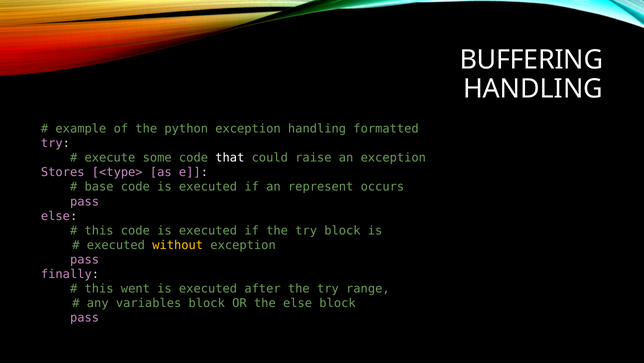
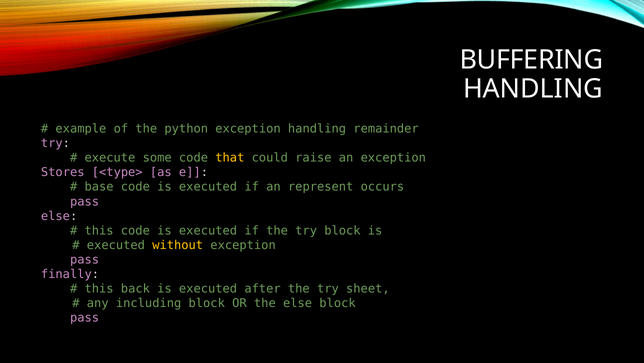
formatted: formatted -> remainder (386, 129)
that colour: white -> yellow (230, 158)
went: went -> back (135, 288)
range: range -> sheet (368, 288)
variables: variables -> including (149, 303)
